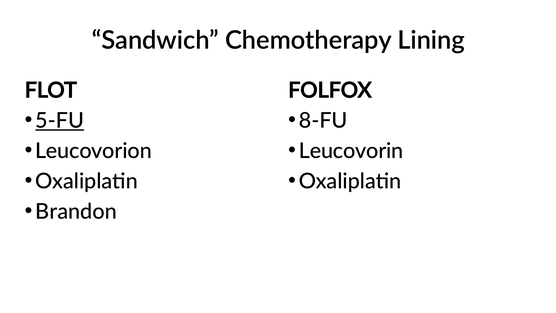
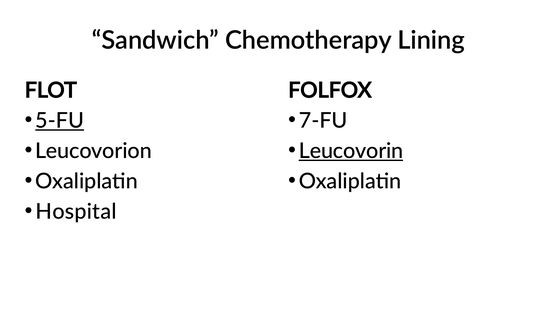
8-FU: 8-FU -> 7-FU (323, 121)
Leucovorin underline: none -> present (351, 151)
Brandon: Brandon -> Hospital (76, 211)
